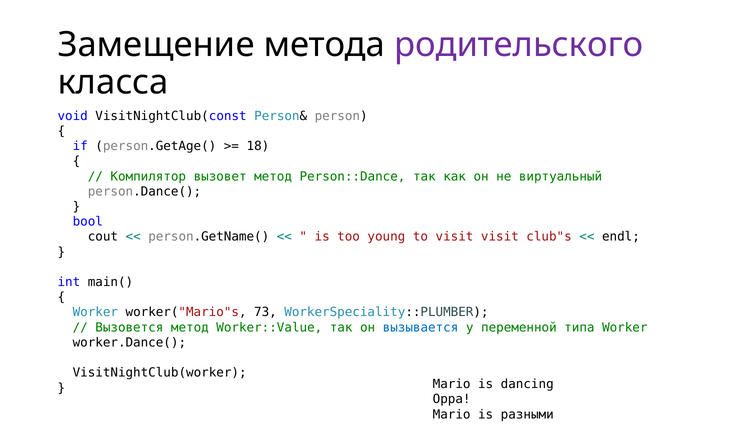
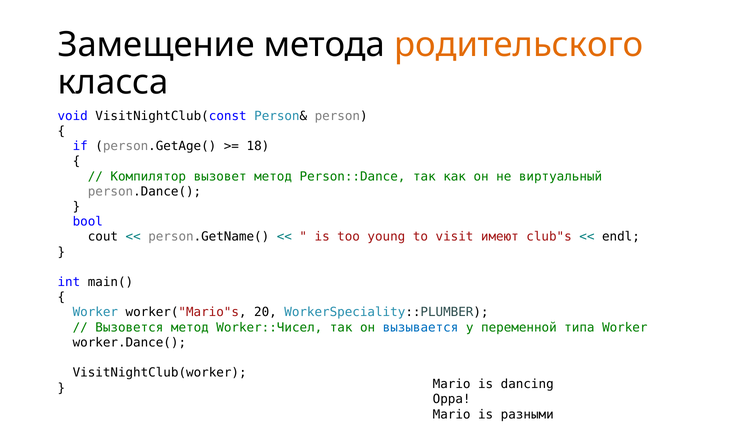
родительского colour: purple -> orange (519, 45)
visit visit: visit -> имеют (500, 237)
73: 73 -> 20 (265, 313)
Worker::Value: Worker::Value -> Worker::Чисел (269, 328)
